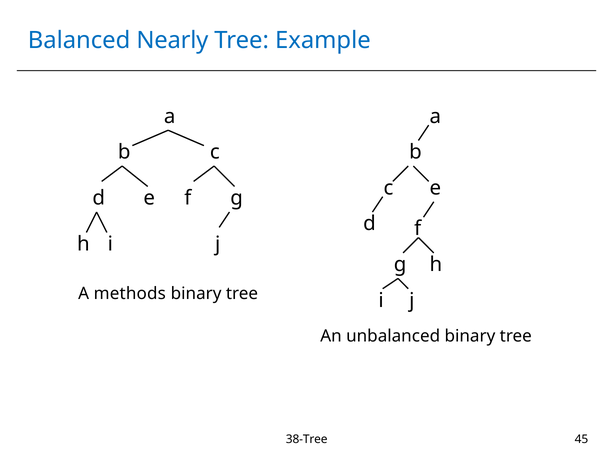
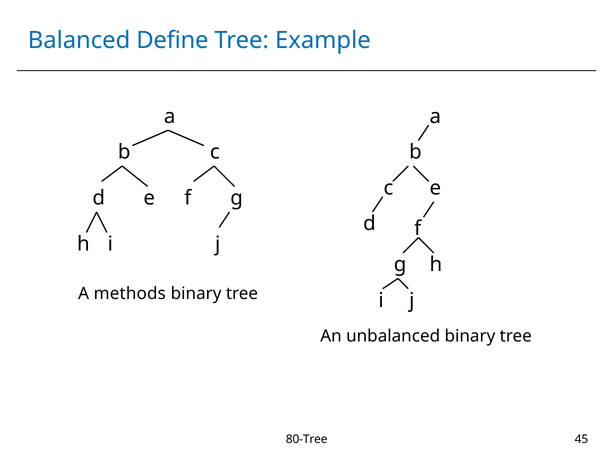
Nearly: Nearly -> Define (172, 40)
38-Tree: 38-Tree -> 80-Tree (307, 439)
